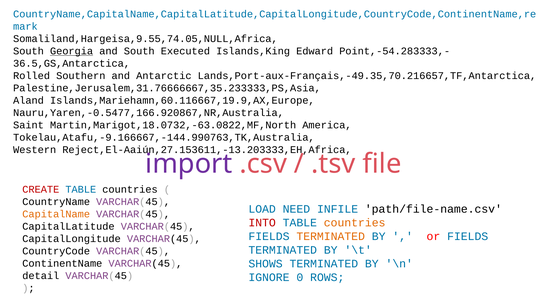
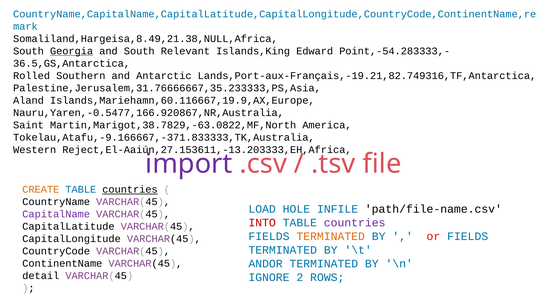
Somaliland,Hargeisa,9.55,74.05,NULL,Africa: Somaliland,Hargeisa,9.55,74.05,NULL,Africa -> Somaliland,Hargeisa,8.49,21.38,NULL,Africa (145, 39)
Executed: Executed -> Relevant (185, 51)
Lands,Port-aux-Français,-49.35,70.216657,TF,Antarctica: Lands,Port-aux-Français,-49.35,70.216657,TF,Antarctica -> Lands,Port-aux-Français,-19.21,82.749316,TF,Antarctica (367, 76)
Martin,Marigot,18.0732,-63.0822,MF,North: Martin,Marigot,18.0732,-63.0822,MF,North -> Martin,Marigot,38.7829,-63.0822,MF,North (173, 125)
Tokelau,Atafu,-9.166667,-144.990763,TK,Australia: Tokelau,Atafu,-9.166667,-144.990763,TK,Australia -> Tokelau,Atafu,-9.166667,-371.833333,TK,Australia (164, 137)
CREATE colour: red -> orange (41, 189)
countries underline: none -> present (130, 189)
NEED: NEED -> HOLE (296, 209)
CapitalName colour: orange -> purple (56, 214)
countries colour: orange -> purple (355, 222)
SHOWS: SHOWS -> ANDOR (266, 263)
0: 0 -> 2 (300, 277)
